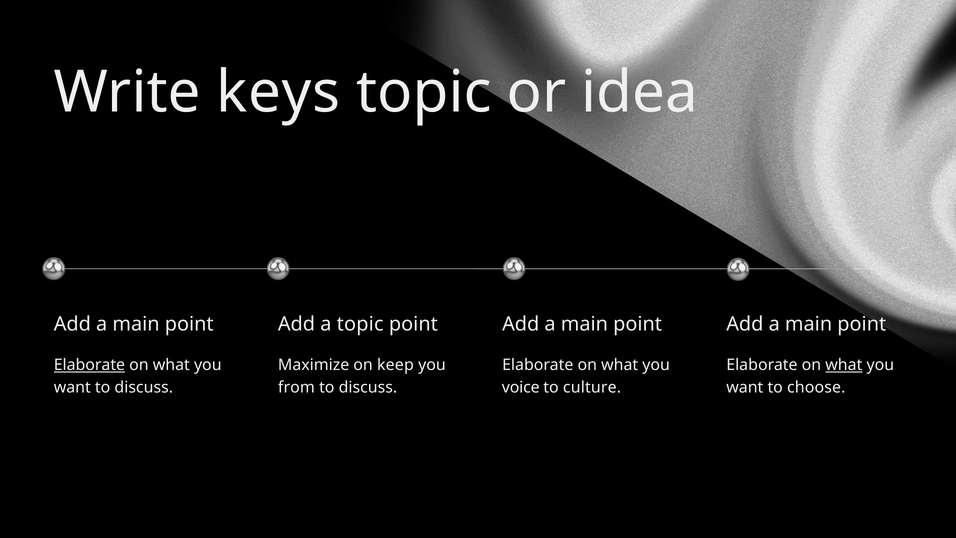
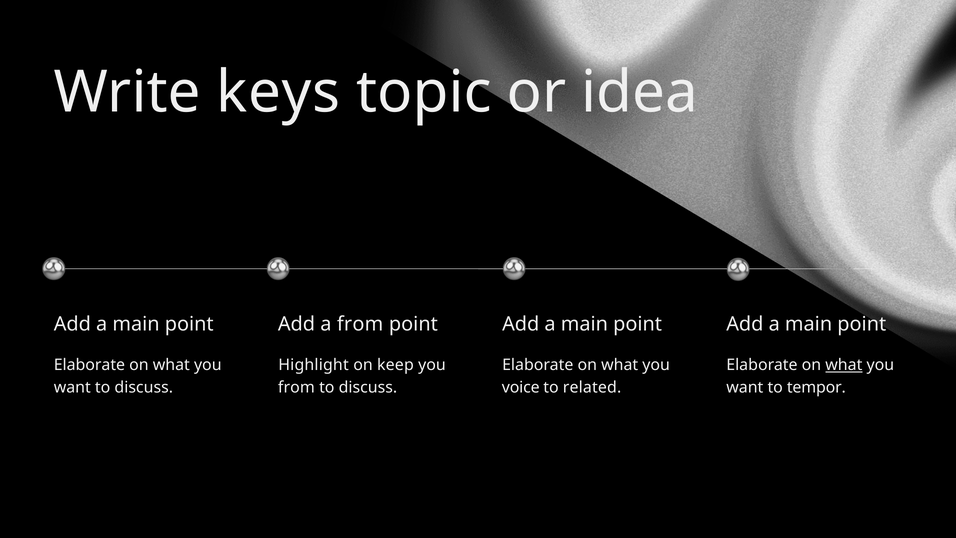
a topic: topic -> from (360, 324)
Elaborate underline: present -> none (89, 365)
Maximize: Maximize -> Highlight (314, 365)
culture: culture -> related (592, 387)
choose: choose -> tempor (816, 387)
